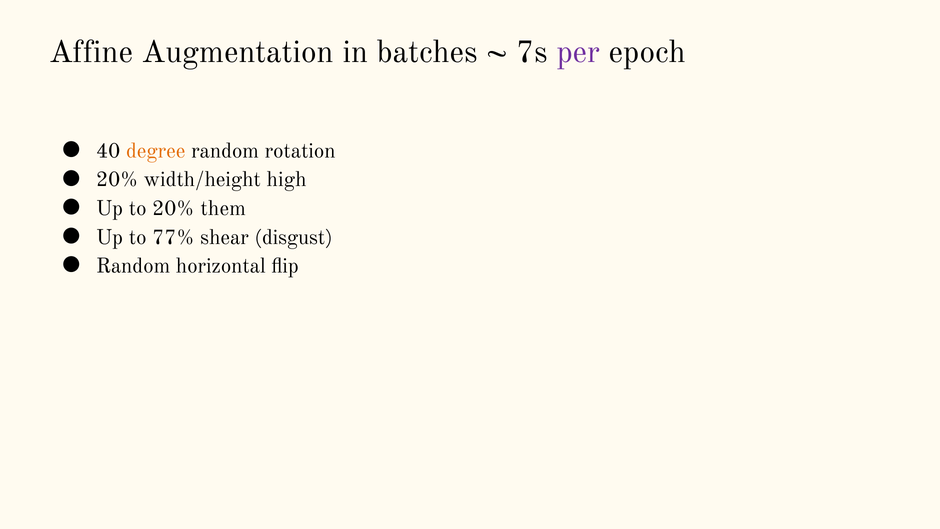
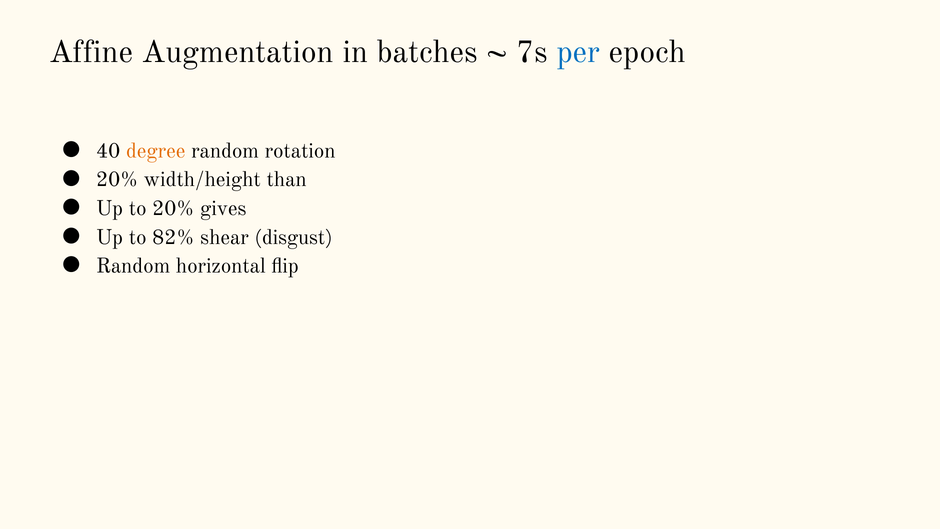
per colour: purple -> blue (578, 52)
high: high -> than (287, 180)
them: them -> gives (223, 208)
77%: 77% -> 82% (173, 237)
